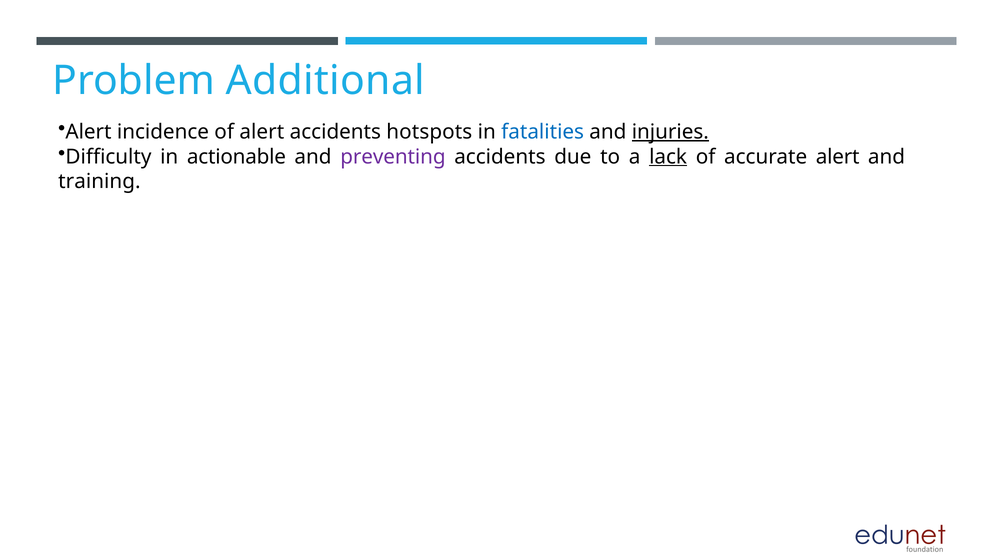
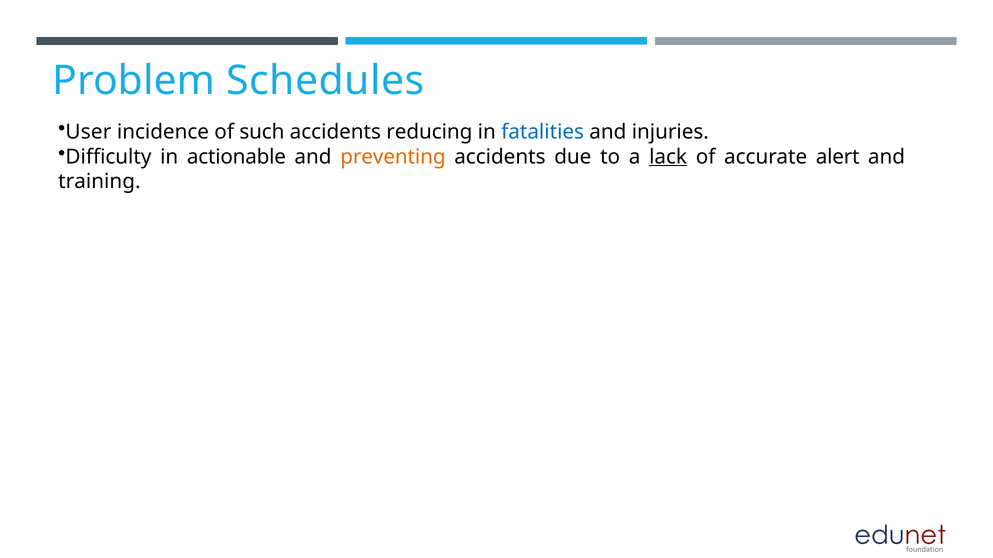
Additional: Additional -> Schedules (325, 81)
Alert: Alert -> User (88, 132)
of alert: alert -> such (262, 132)
hotspots: hotspots -> reducing (429, 132)
injuries underline: present -> none (670, 132)
preventing colour: purple -> orange (393, 157)
